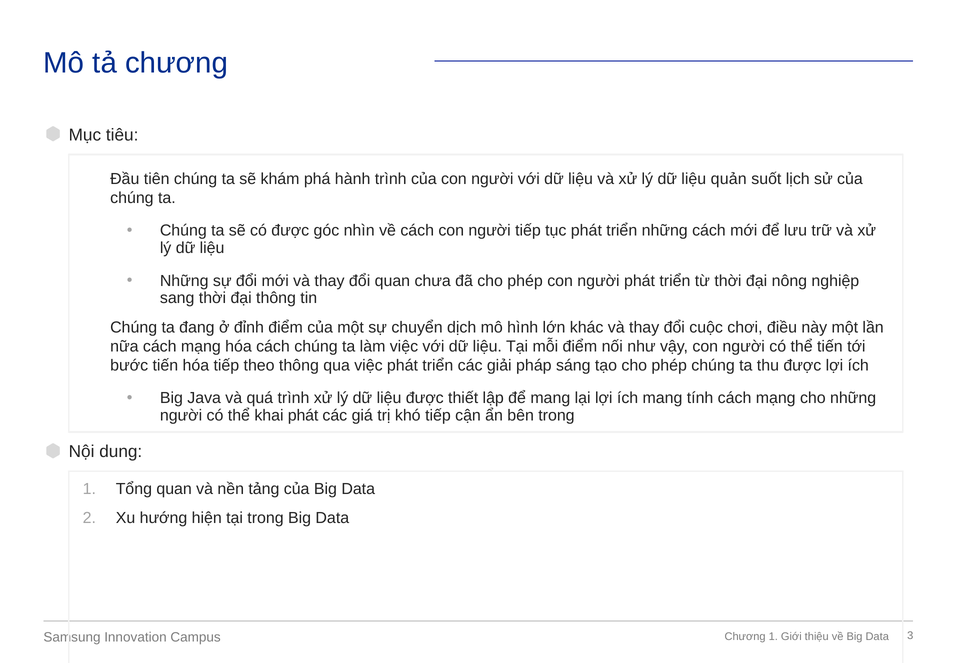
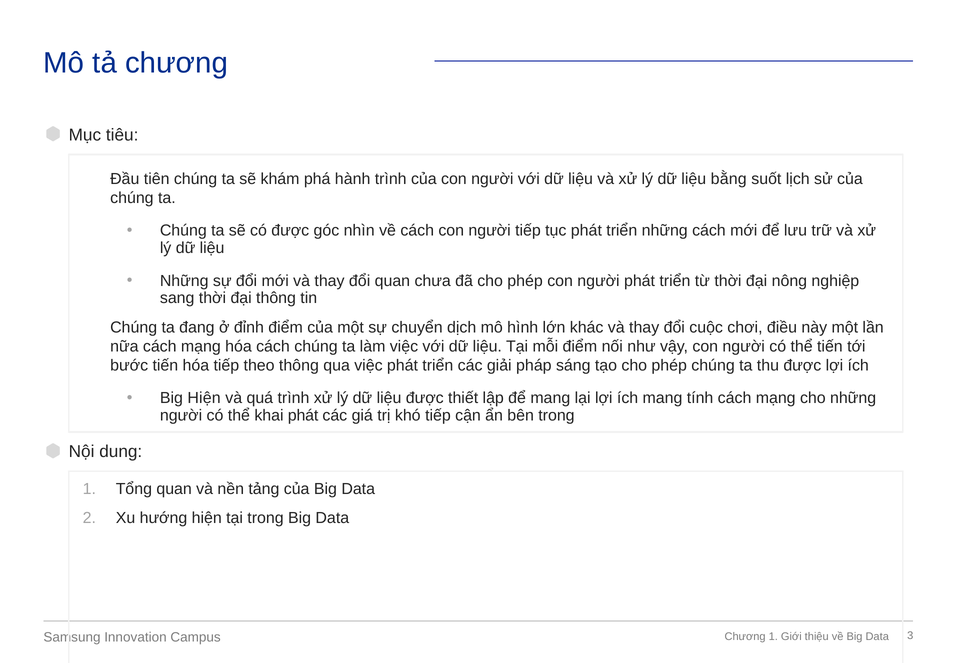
quản: quản -> bằng (729, 179)
Big Java: Java -> Hiện (204, 398)
